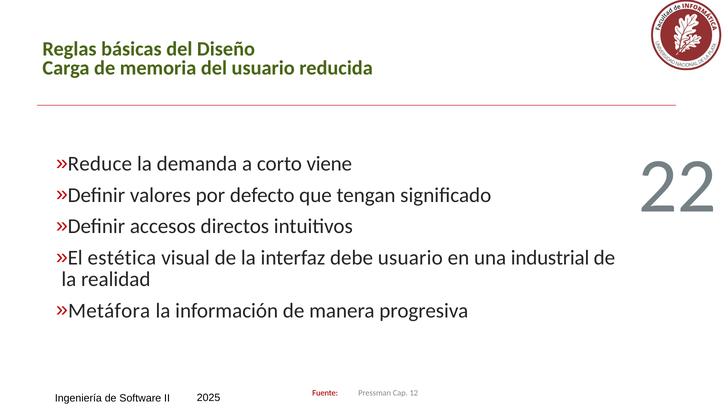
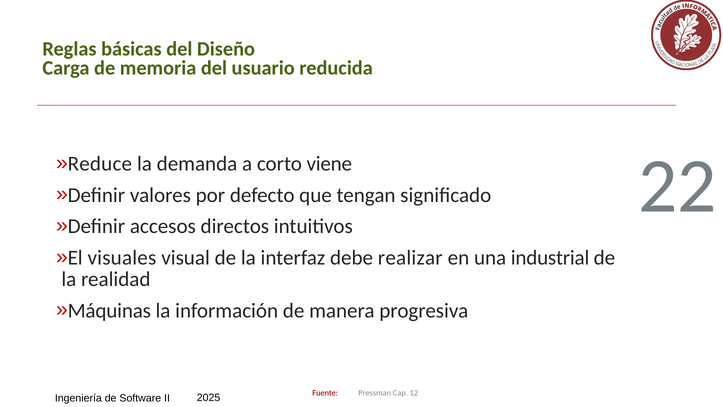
estética: estética -> visuales (122, 258)
debe usuario: usuario -> realizar (410, 258)
Metáfora: Metáfora -> Máquinas (109, 310)
